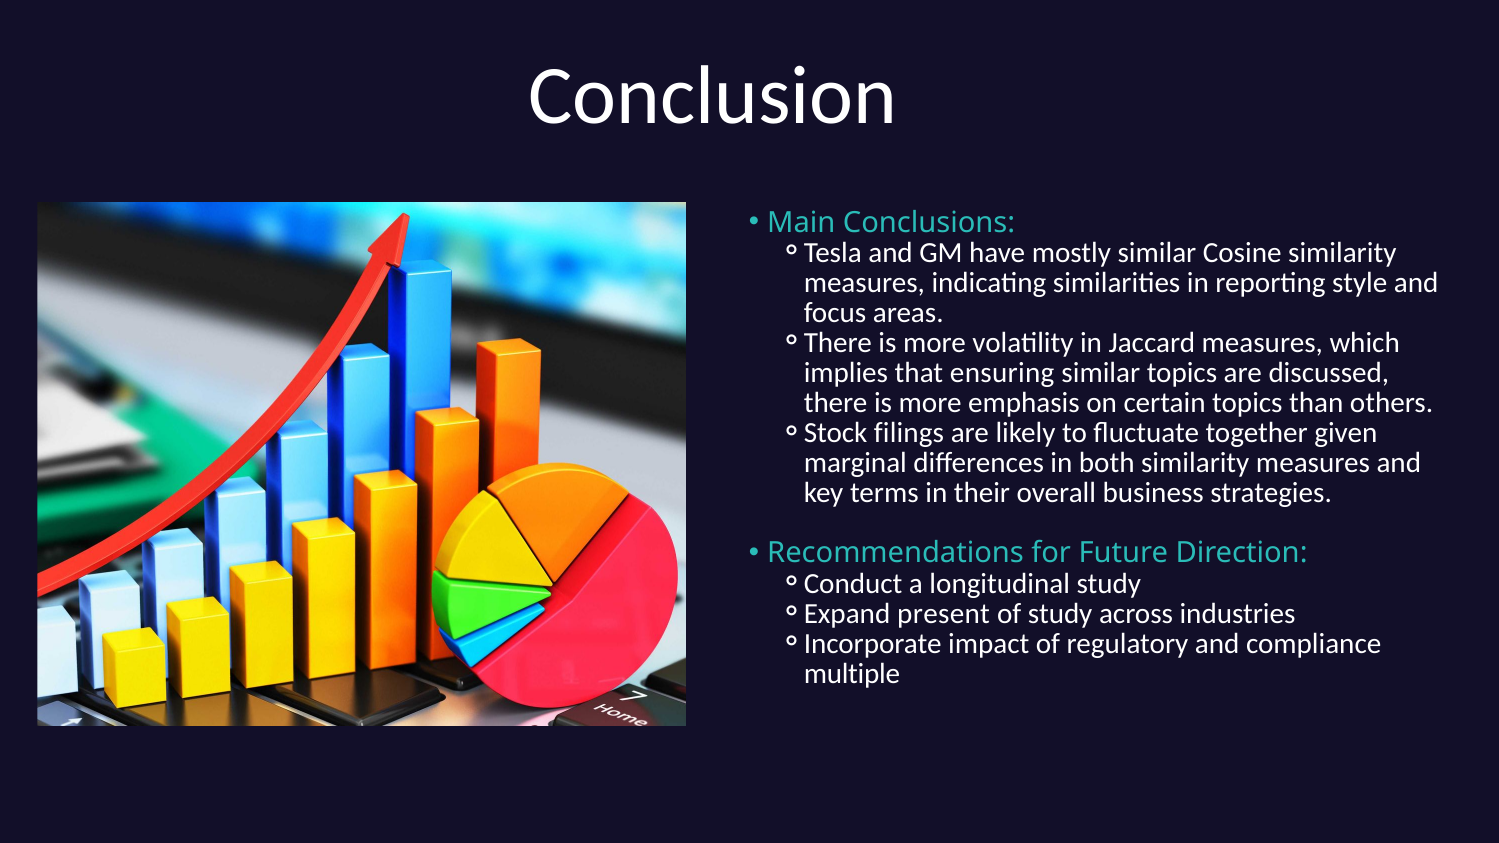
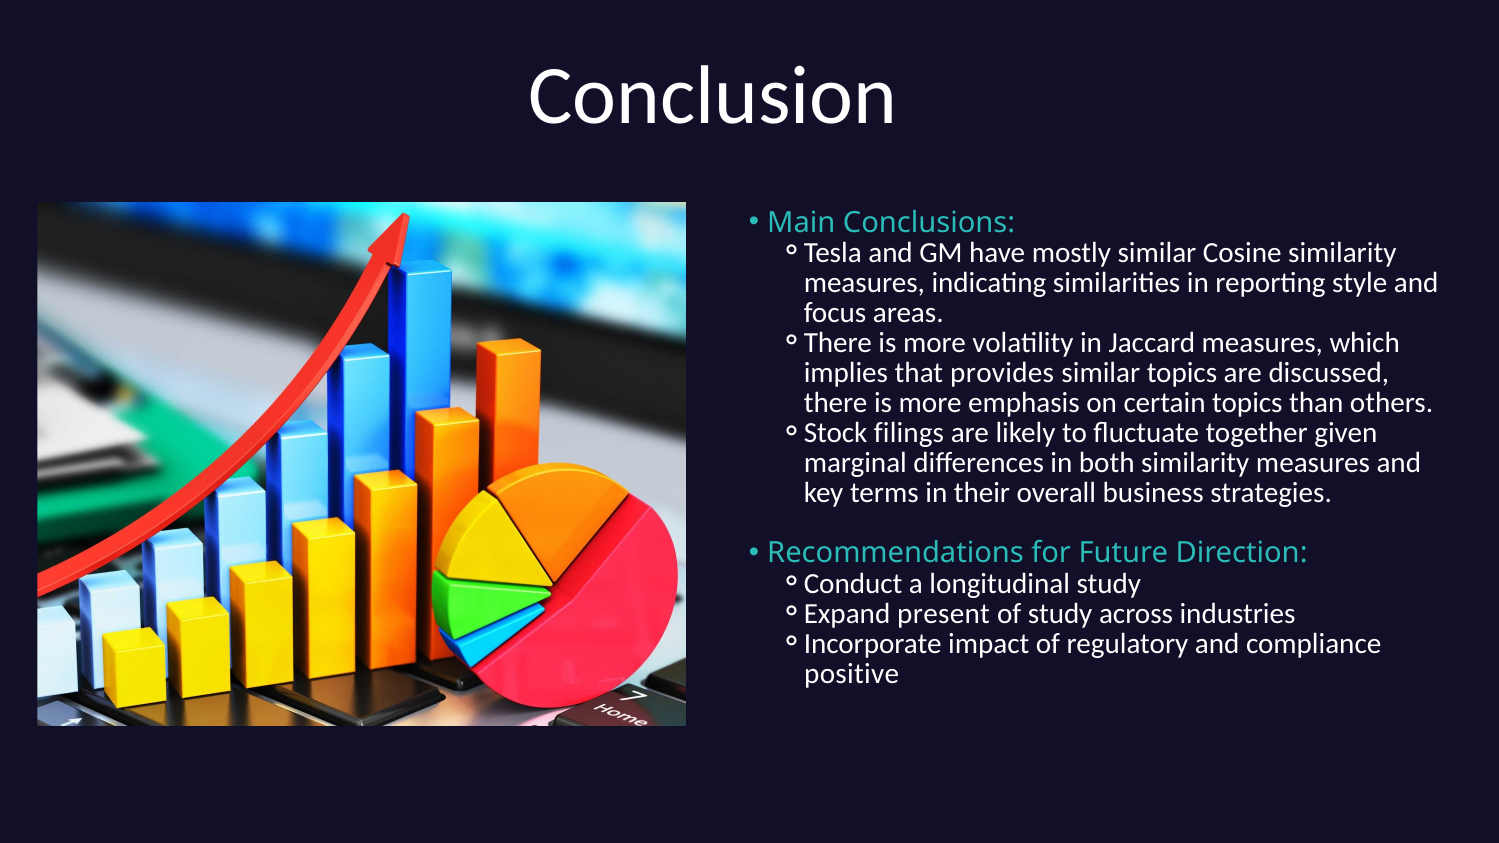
ensuring: ensuring -> provides (1002, 373)
multiple: multiple -> positive (852, 674)
